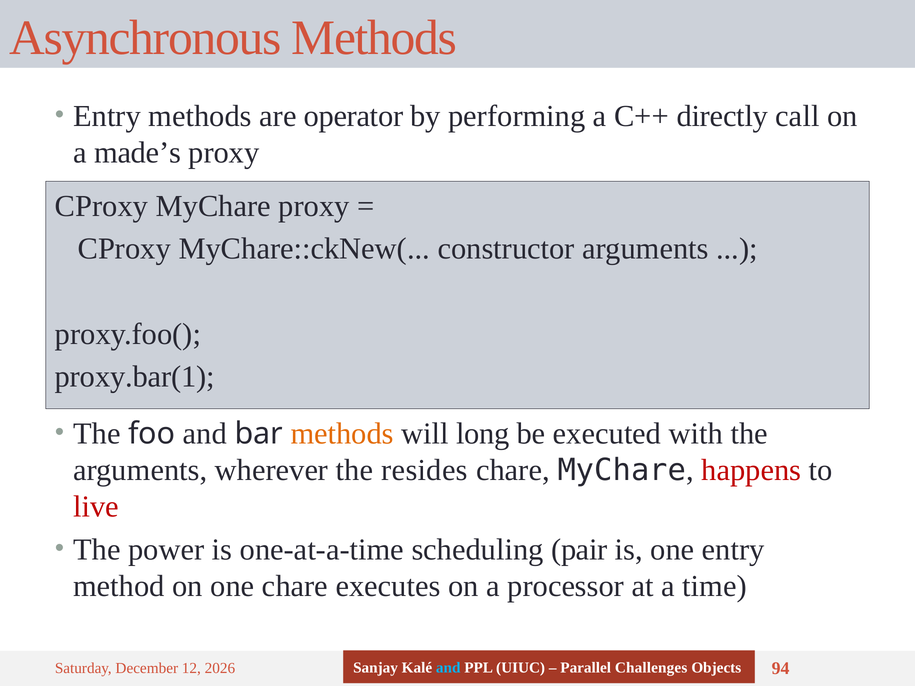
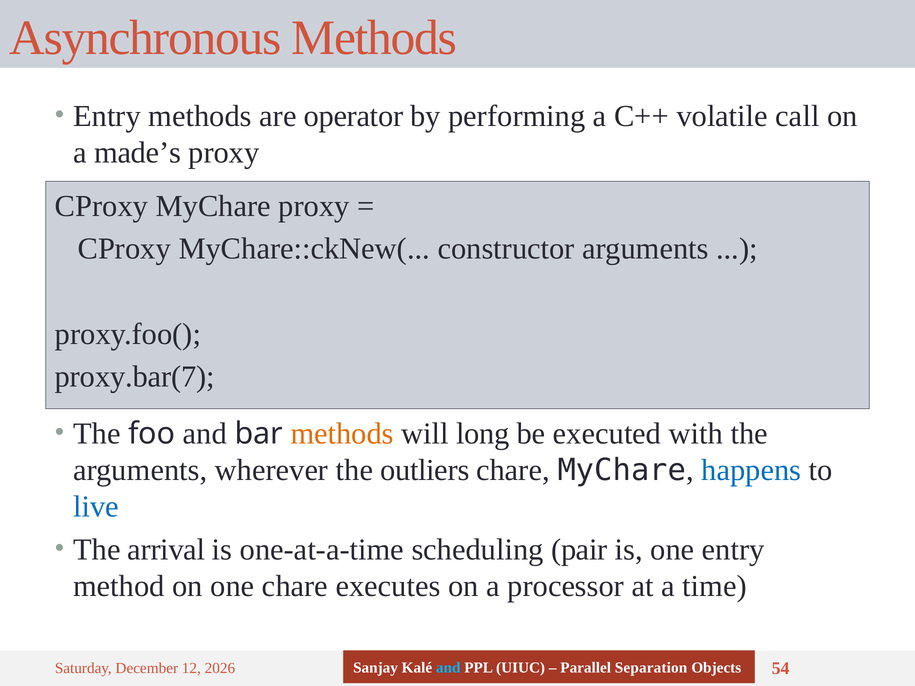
directly: directly -> volatile (722, 116)
proxy.bar(1: proxy.bar(1 -> proxy.bar(7 (135, 377)
resides: resides -> outliers (425, 470)
happens colour: red -> blue (751, 470)
live colour: red -> blue (96, 507)
power: power -> arrival (166, 550)
Challenges: Challenges -> Separation (651, 668)
94: 94 -> 54 (781, 669)
